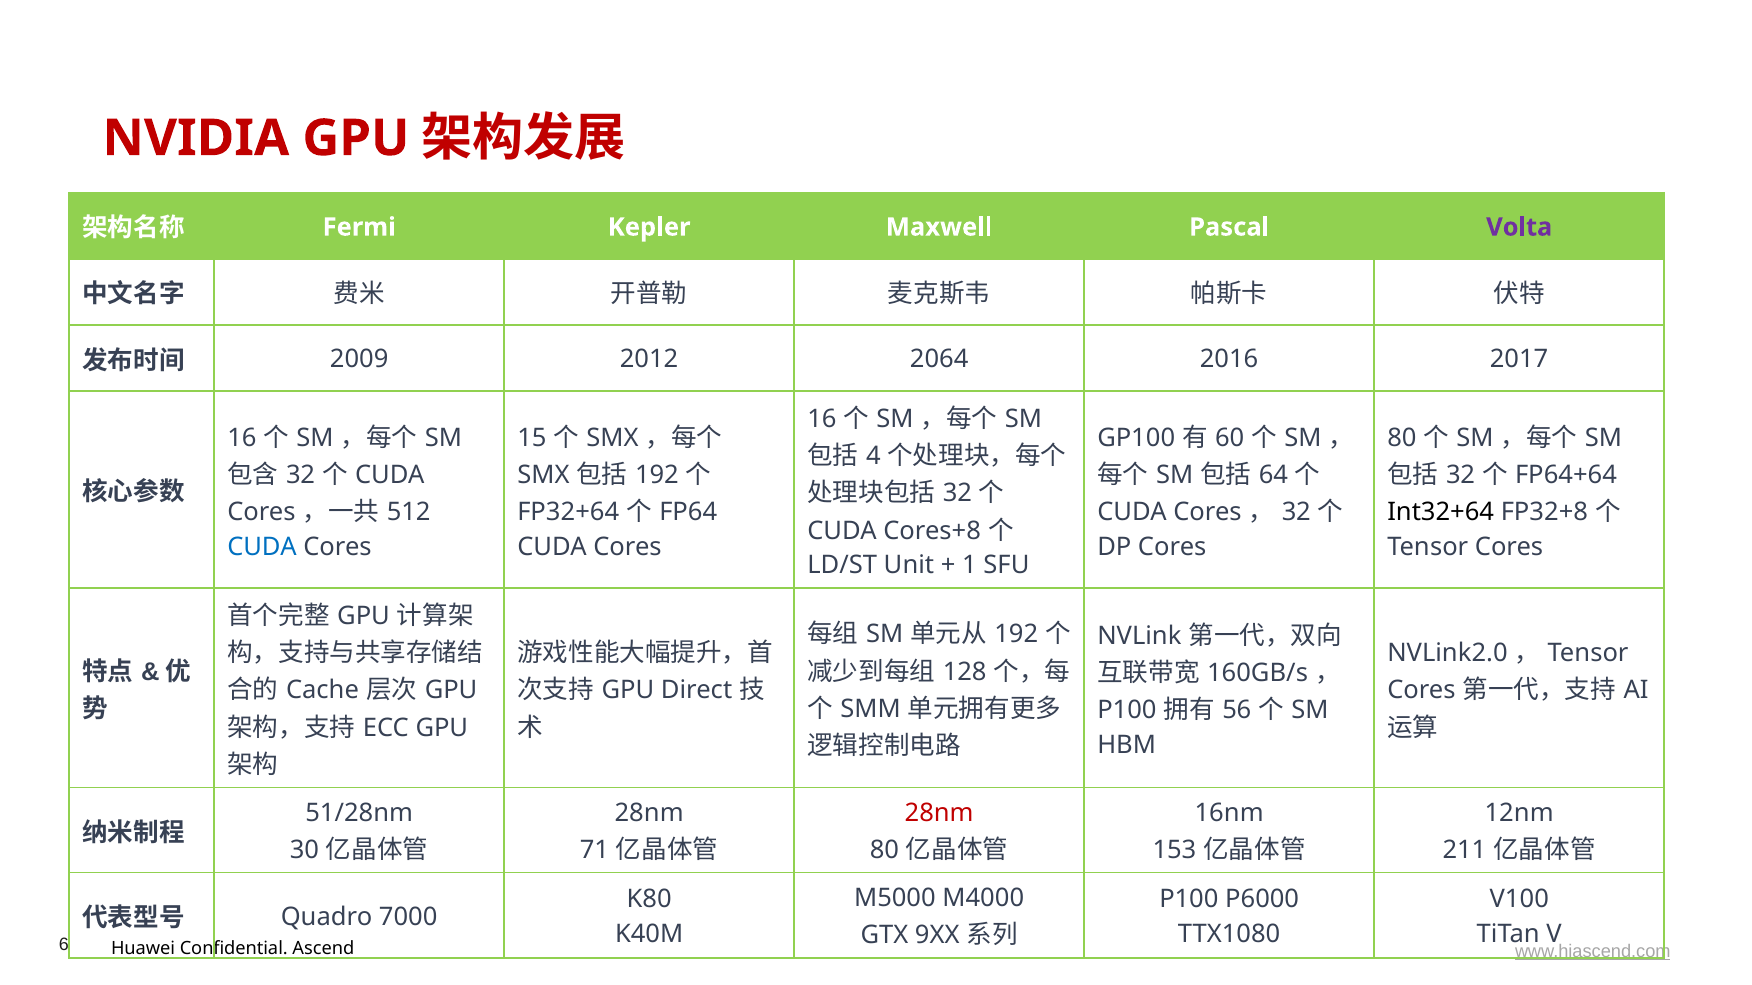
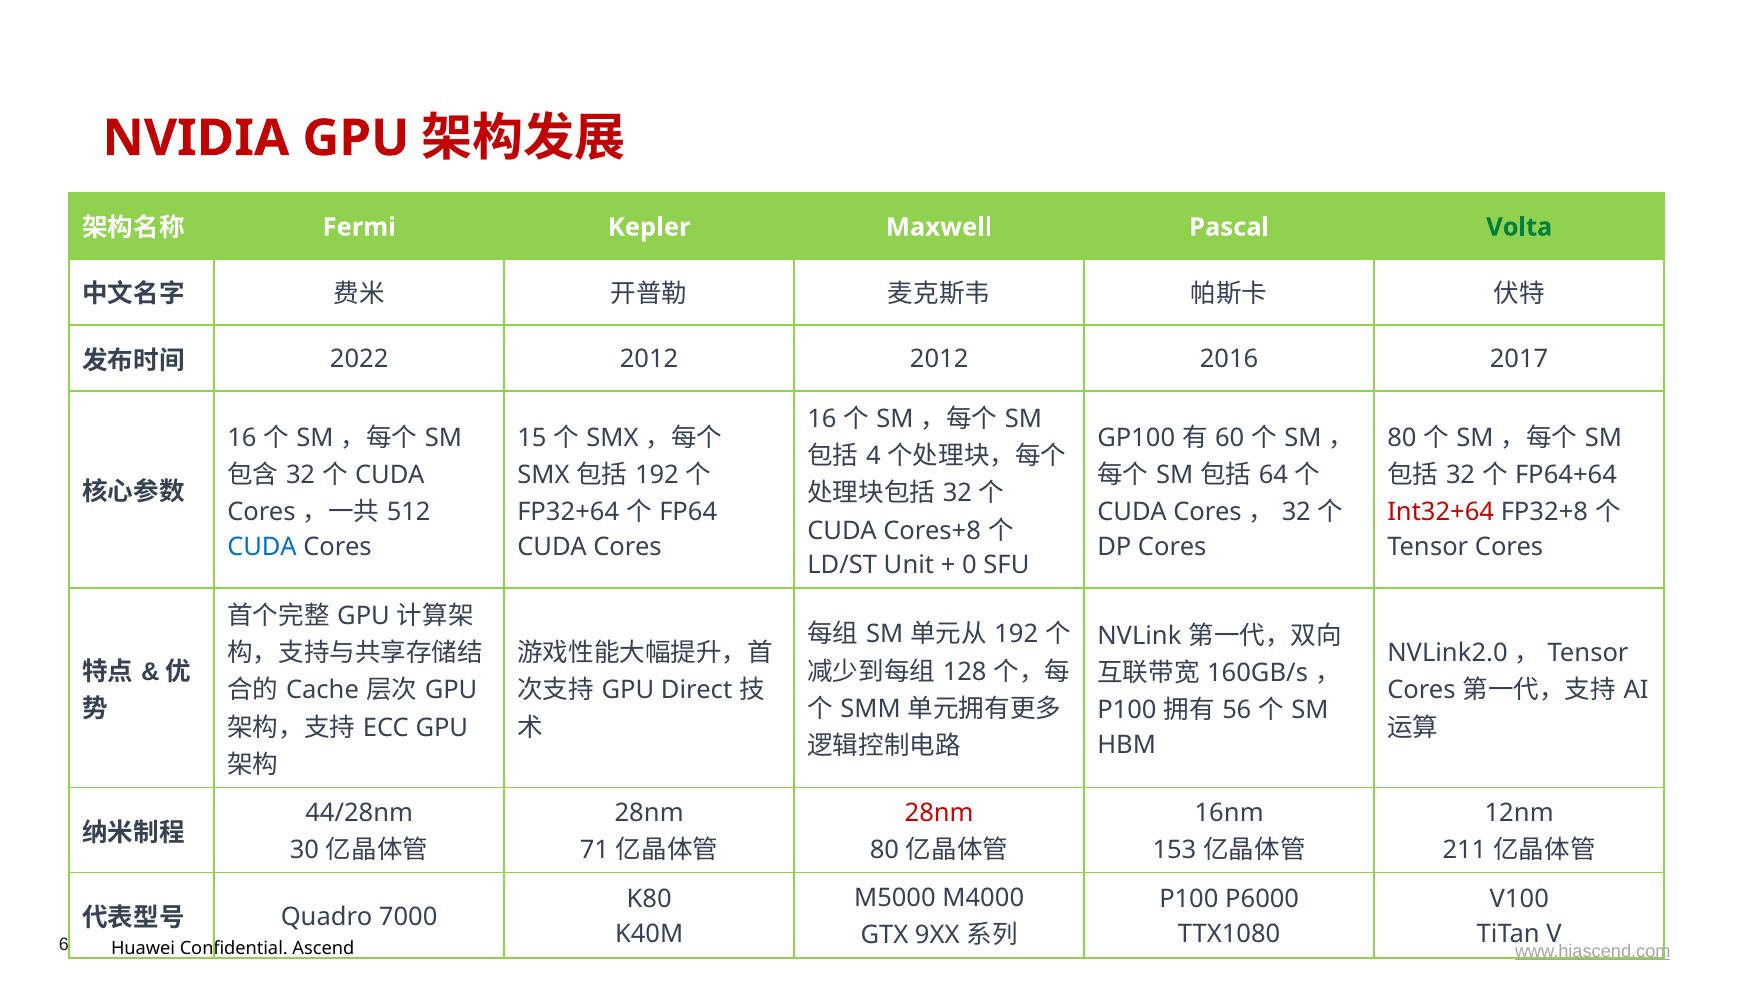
Volta colour: purple -> green (1519, 227)
2009: 2009 -> 2022 (359, 360)
2012 2064: 2064 -> 2012 (939, 360)
Int32+64 colour: black -> red (1441, 512)
1: 1 -> 0 (969, 566)
51/28nm: 51/28nm -> 44/28nm (359, 813)
